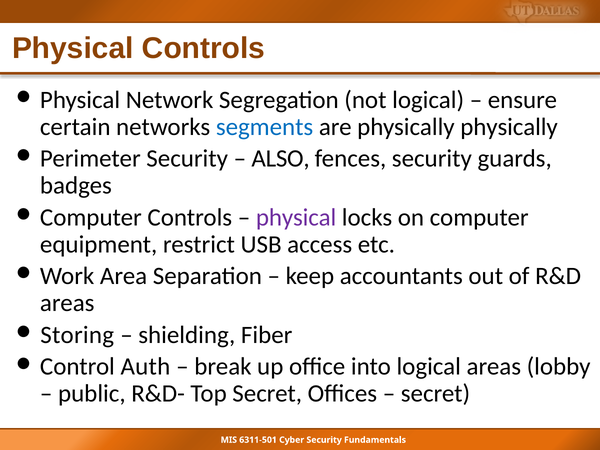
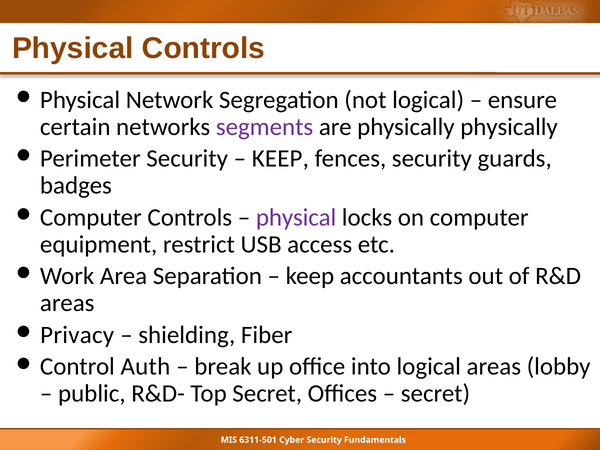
segments colour: blue -> purple (265, 127)
ALSO: ALSO -> KEEP (280, 159)
Storing: Storing -> Privacy (77, 335)
